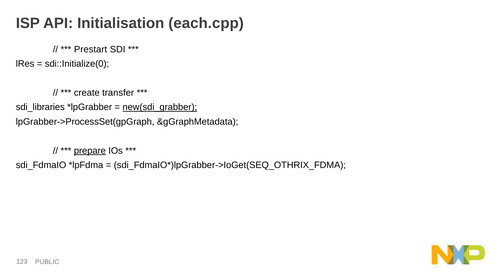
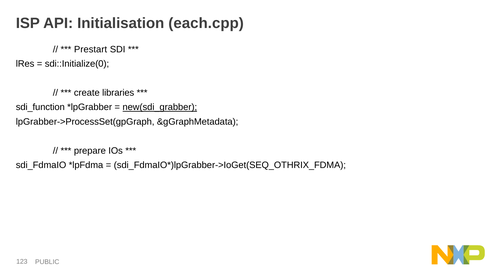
transfer: transfer -> libraries (118, 93)
sdi_libraries: sdi_libraries -> sdi_function (40, 107)
prepare underline: present -> none (90, 151)
